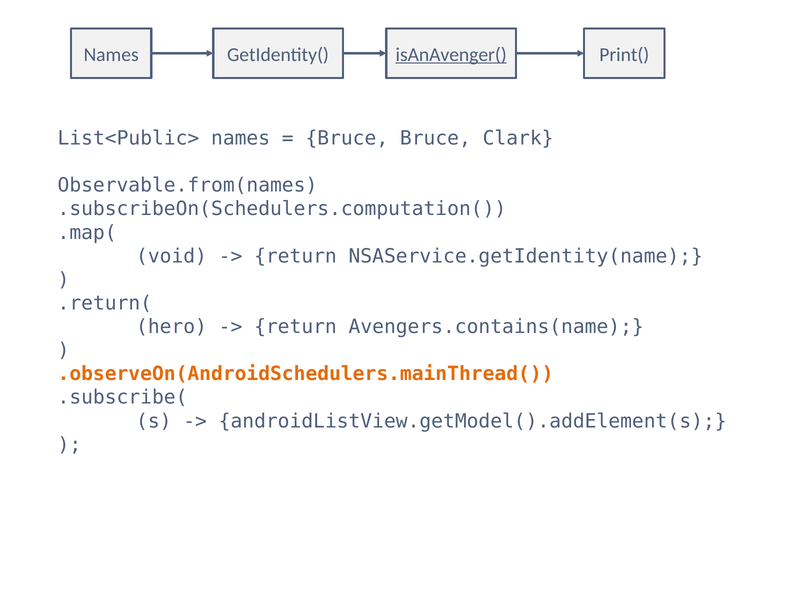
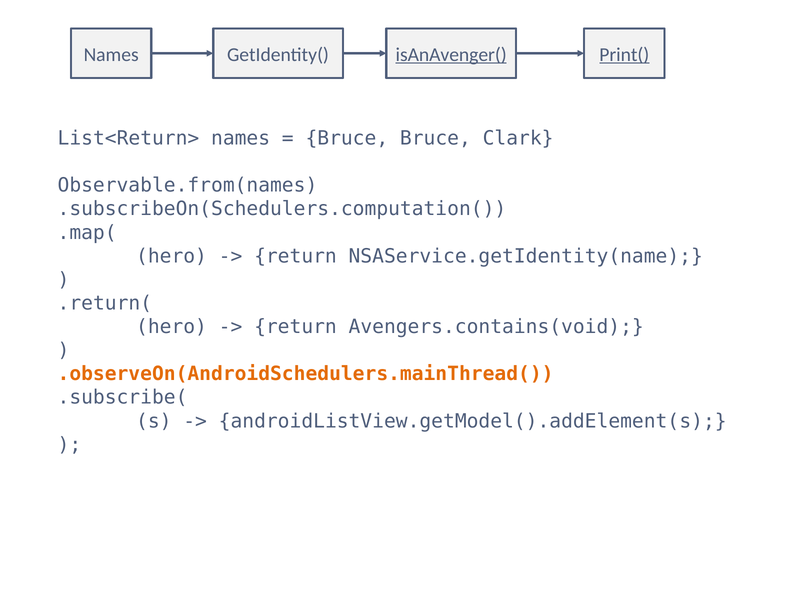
Print( underline: none -> present (624, 55)
List<Public>: List<Public> -> List<Return> (128, 138)
void: void -> hero (172, 256)
Avengers.contains(name: Avengers.contains(name -> Avengers.contains(void (496, 327)
